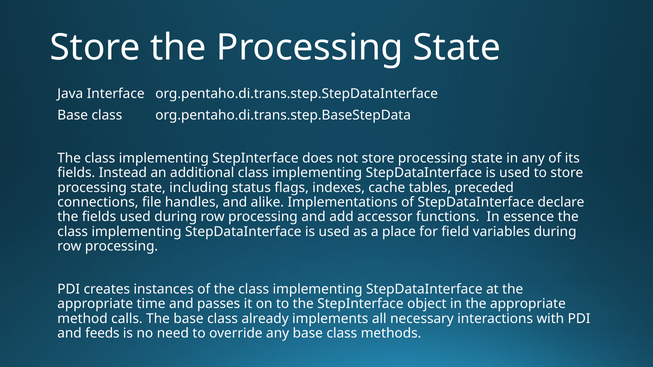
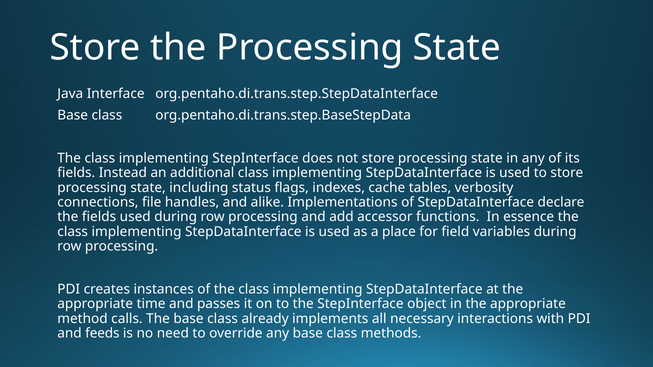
preceded: preceded -> verbosity (484, 188)
